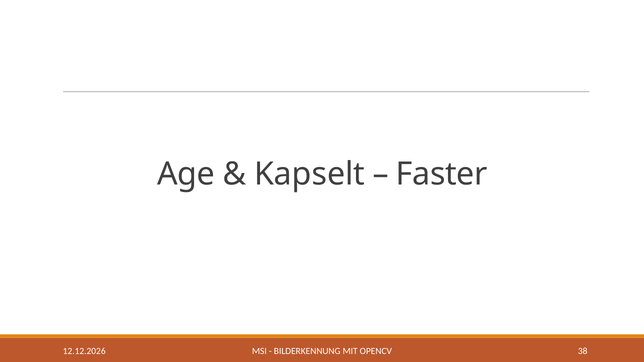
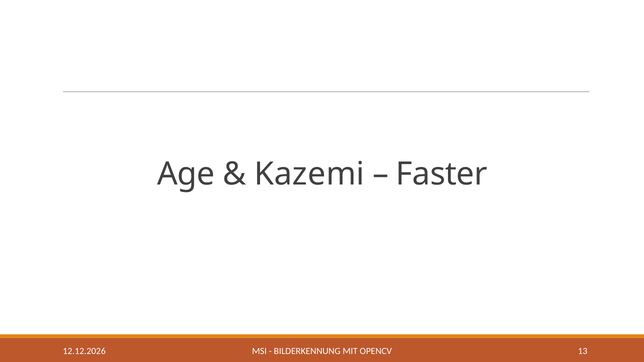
Kapselt: Kapselt -> Kazemi (309, 174)
38: 38 -> 13 (583, 351)
